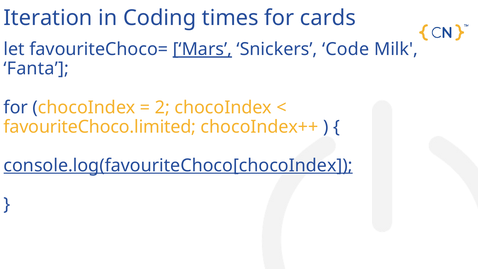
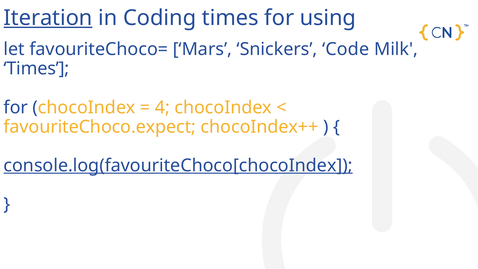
Iteration underline: none -> present (48, 18)
cards: cards -> using (328, 18)
Mars underline: present -> none (202, 49)
Fanta: Fanta -> Times (36, 69)
2: 2 -> 4 (162, 107)
favouriteChoco.limited: favouriteChoco.limited -> favouriteChoco.expect (100, 127)
